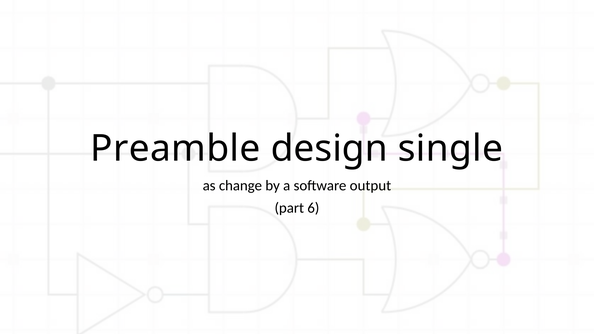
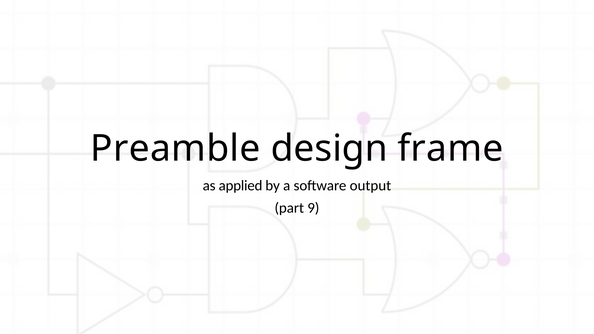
single: single -> frame (450, 148)
change: change -> applied (241, 186)
6: 6 -> 9 (313, 208)
